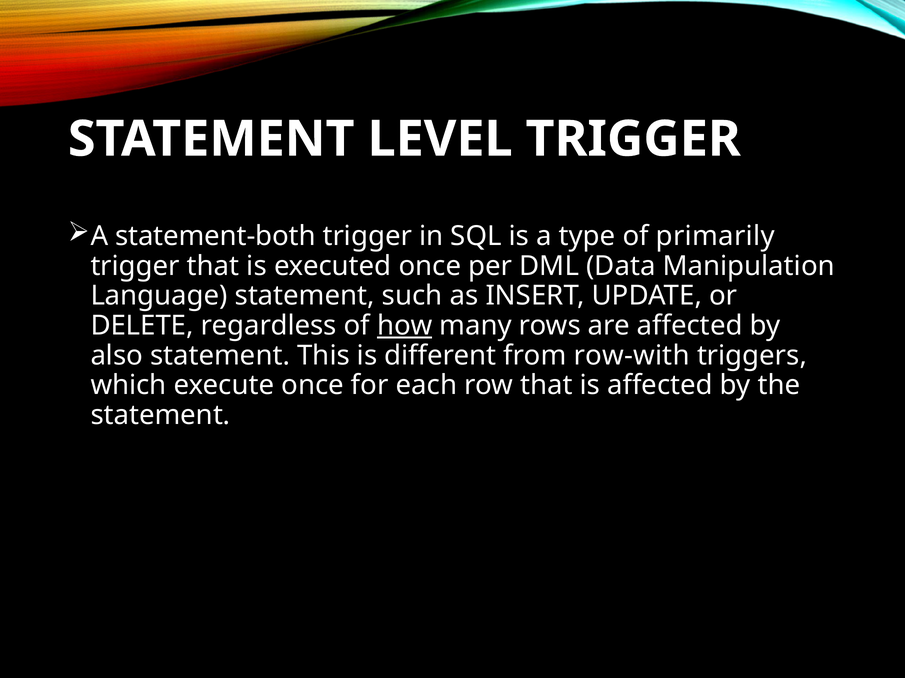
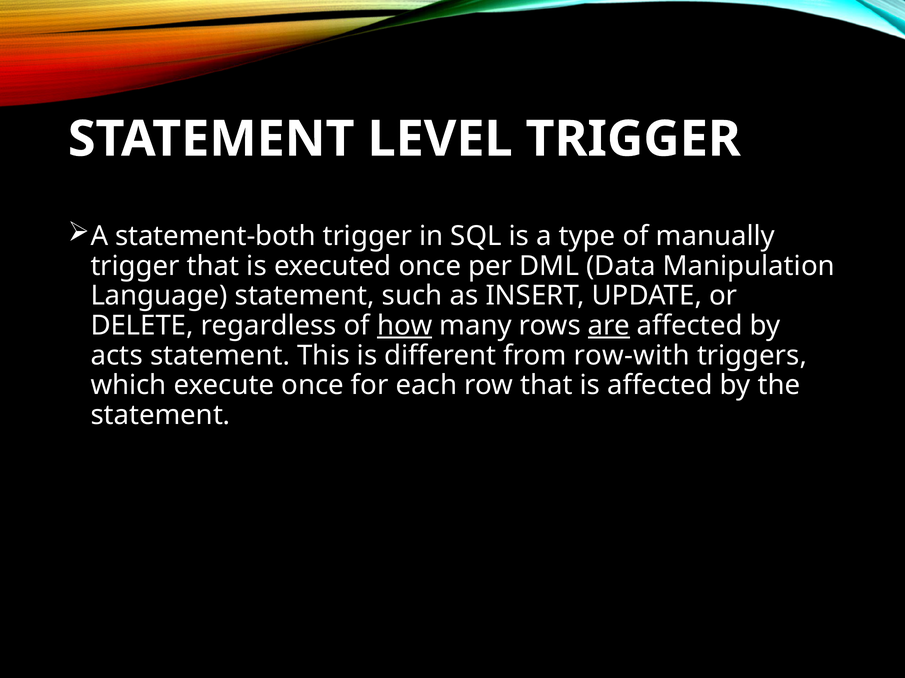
primarily: primarily -> manually (716, 236)
are underline: none -> present (609, 326)
also: also -> acts (117, 356)
